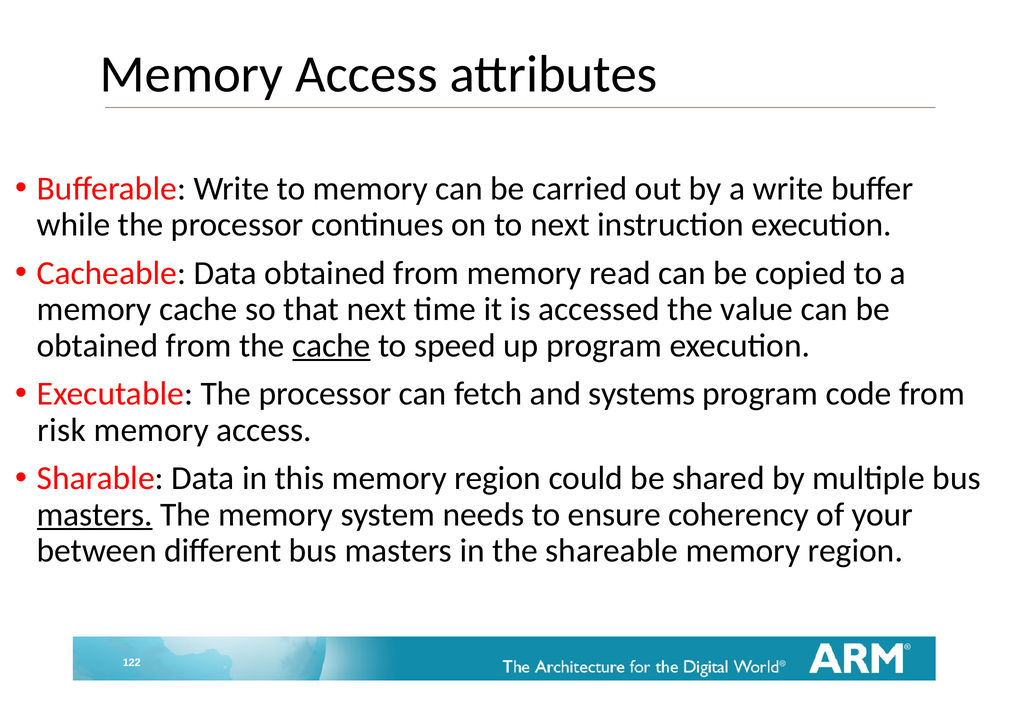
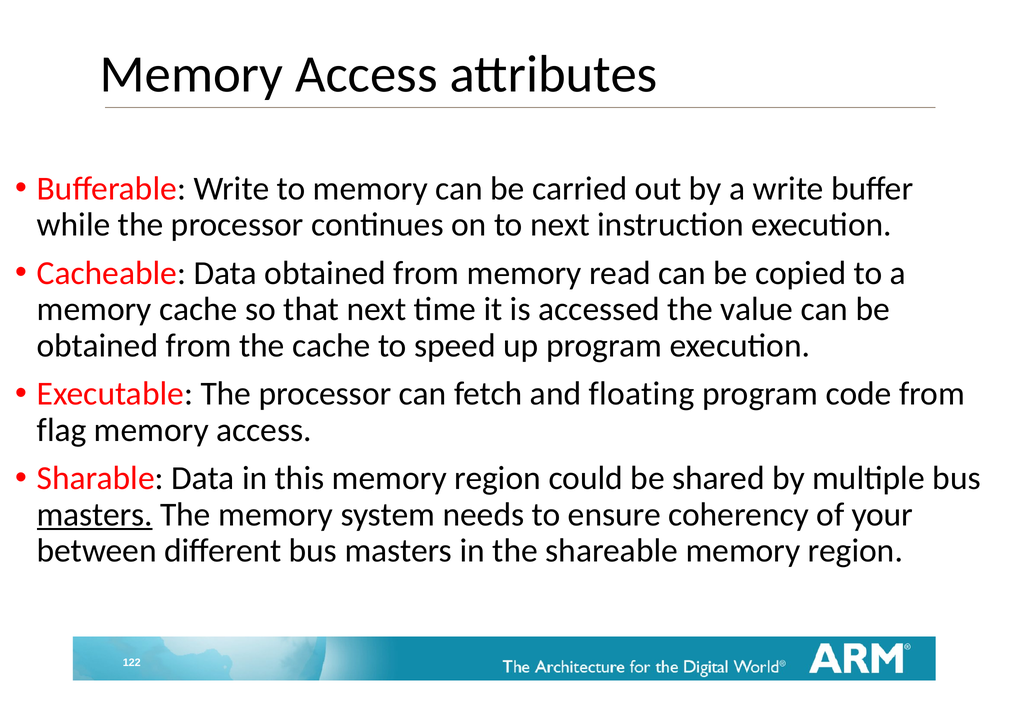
cache underline: present -> none (331, 346)
systems: systems -> floating (642, 394)
risk: risk -> flag (62, 430)
